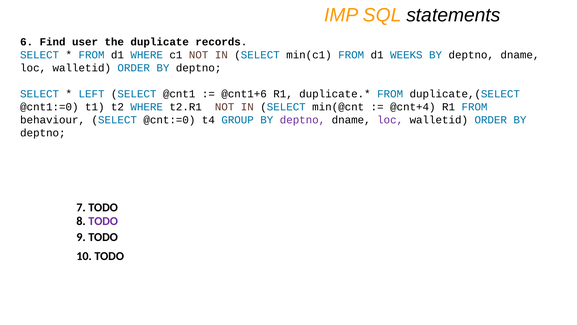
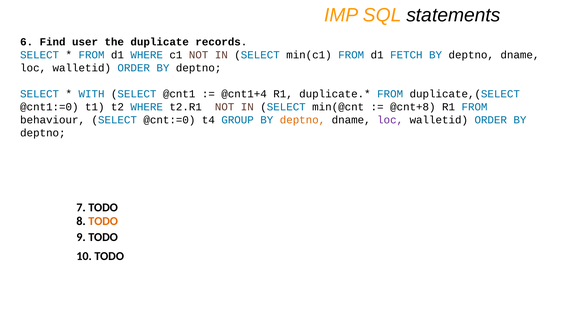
WEEKS: WEEKS -> FETCH (406, 55)
LEFT: LEFT -> WITH (92, 94)
@cnt1+6: @cnt1+6 -> @cnt1+4 (244, 94)
@cnt+4: @cnt+4 -> @cnt+8 (413, 107)
deptno colour: purple -> orange (302, 120)
TODO colour: purple -> orange (103, 221)
